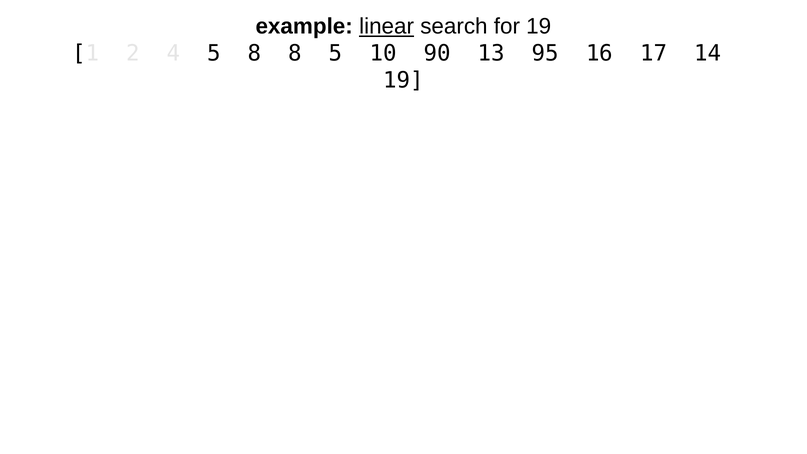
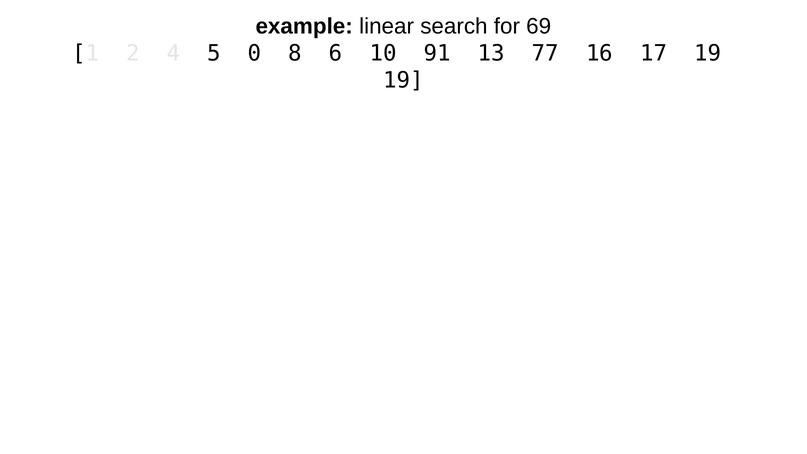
linear underline: present -> none (387, 27)
for 19: 19 -> 69 (539, 27)
5 8: 8 -> 0 (255, 53)
8 5: 5 -> 6 (336, 53)
90: 90 -> 91 (437, 53)
95: 95 -> 77 (545, 53)
17 14: 14 -> 19 (708, 53)
